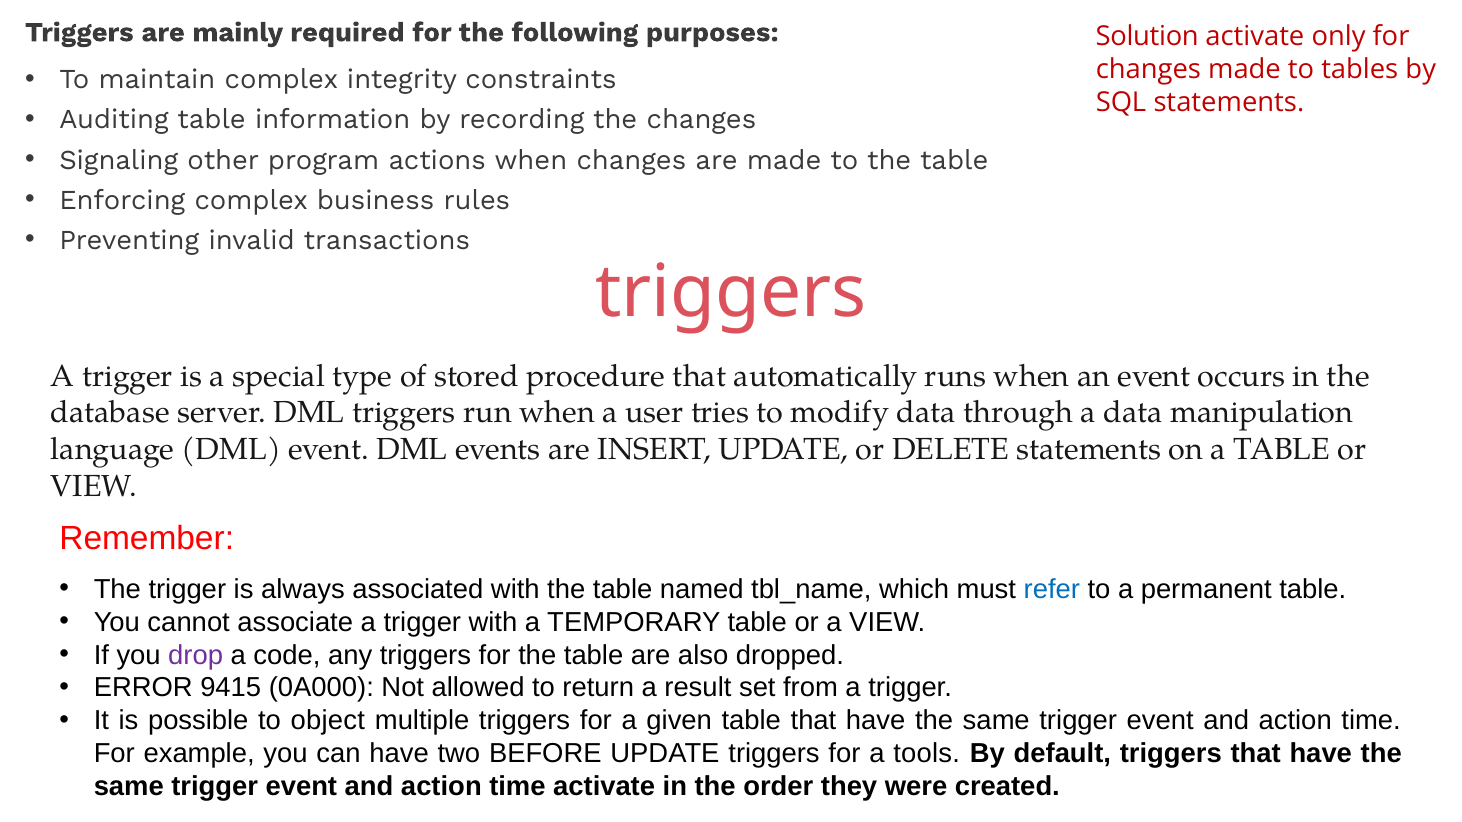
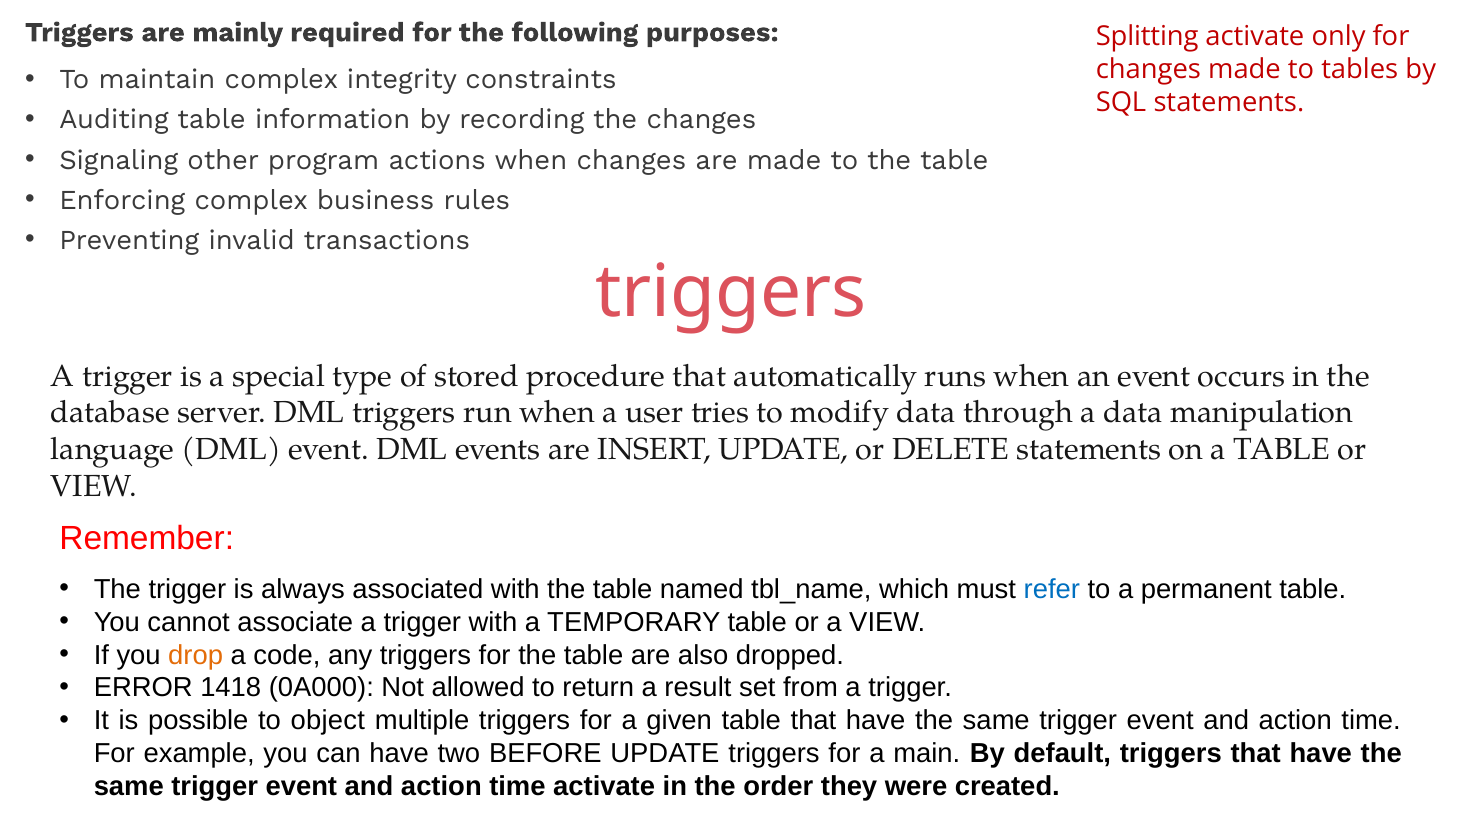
Solution: Solution -> Splitting (1147, 37)
drop colour: purple -> orange (196, 655)
9415: 9415 -> 1418 (231, 688)
tools: tools -> main (927, 754)
